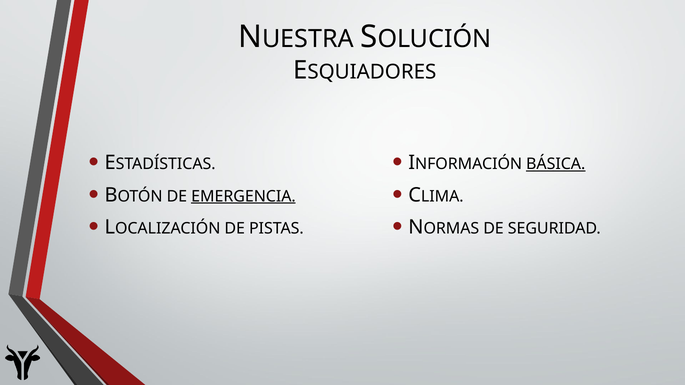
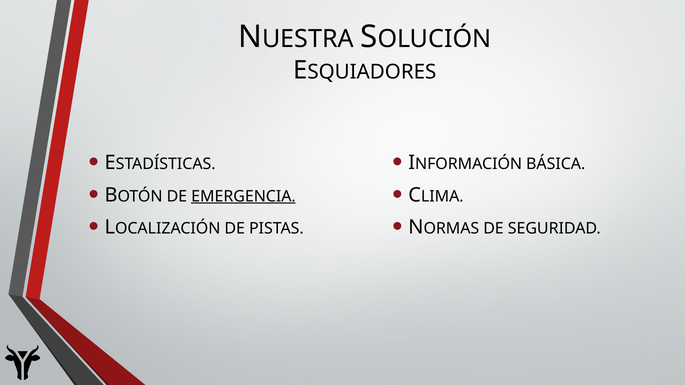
BÁSICA underline: present -> none (556, 164)
